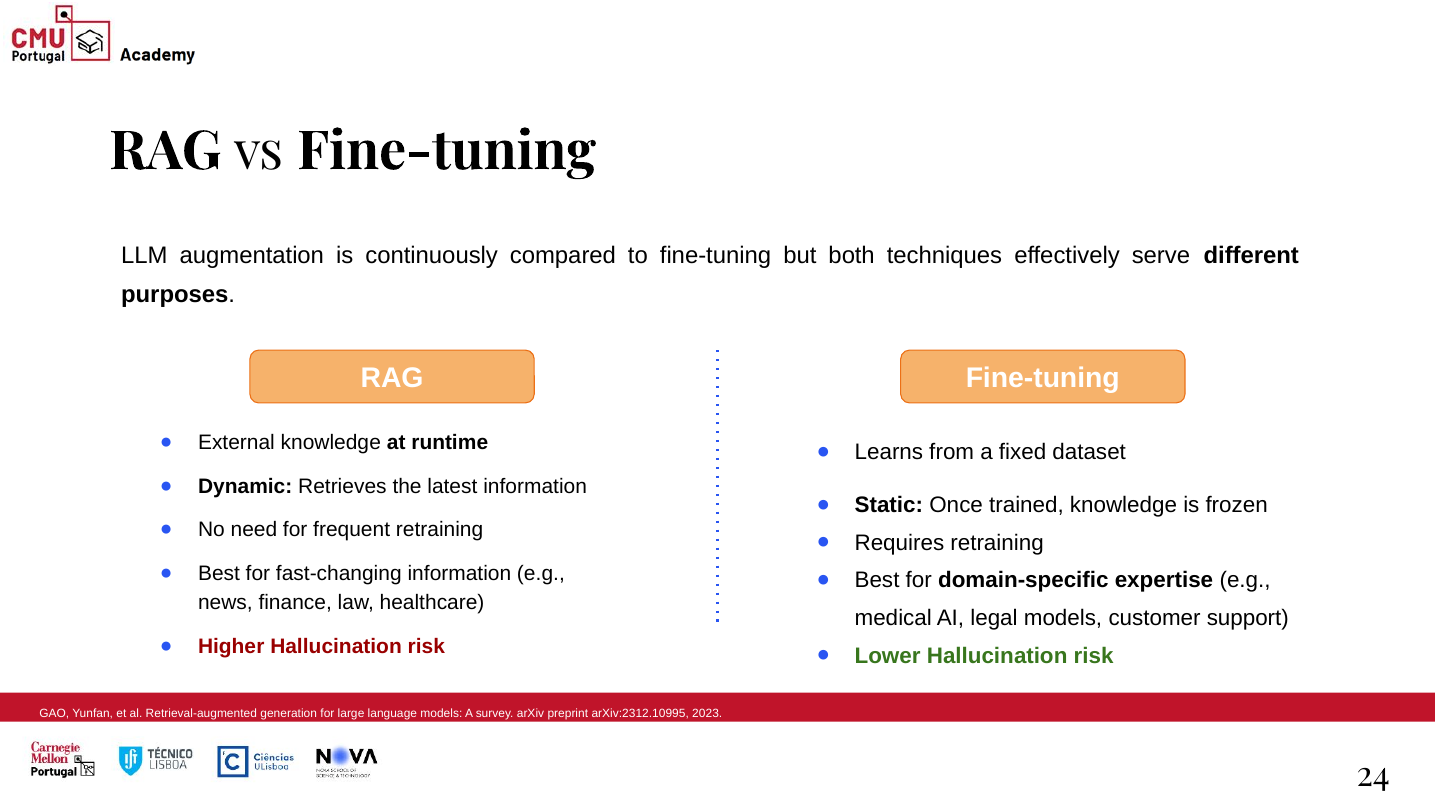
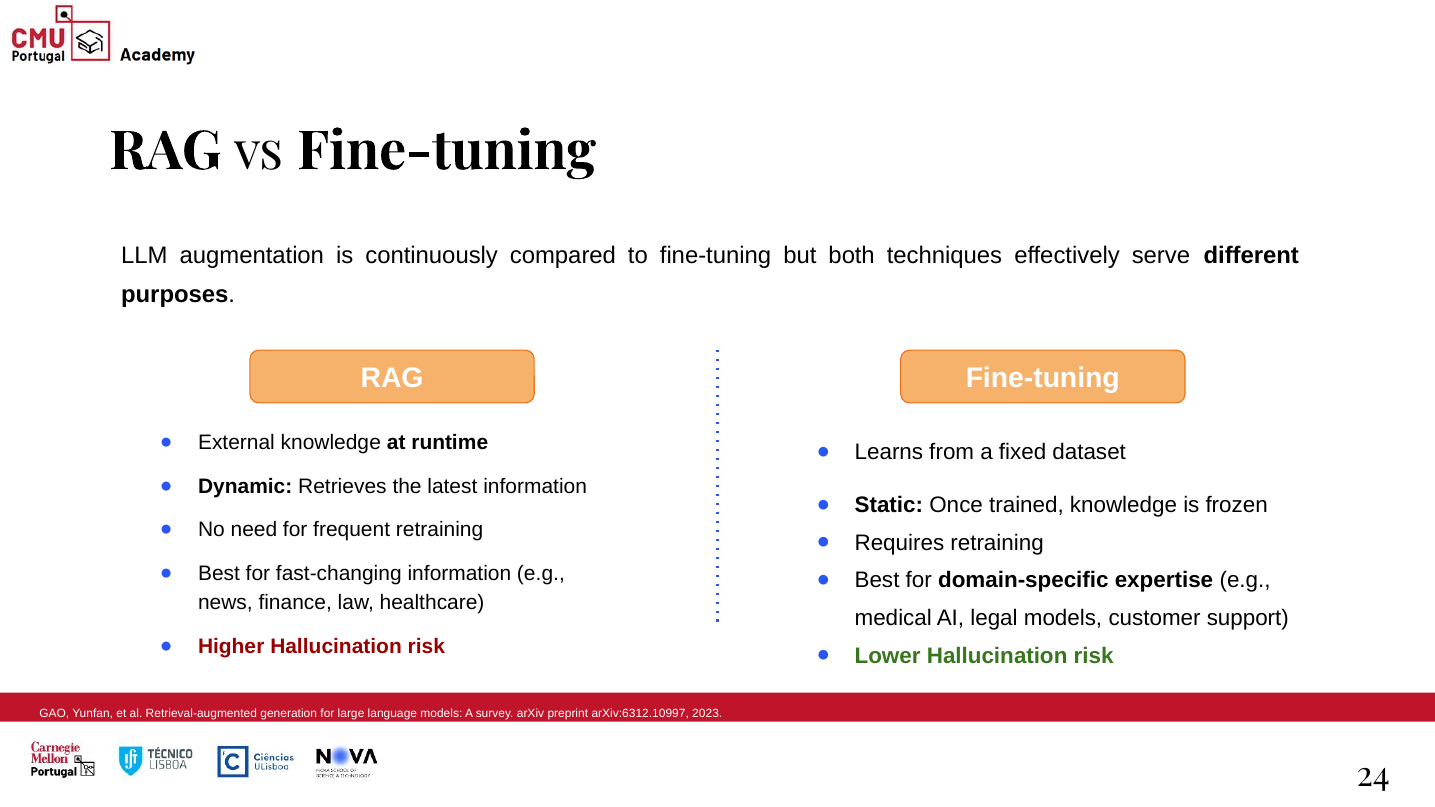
arXiv:2312.10995: arXiv:2312.10995 -> arXiv:6312.10997 (640, 713)
